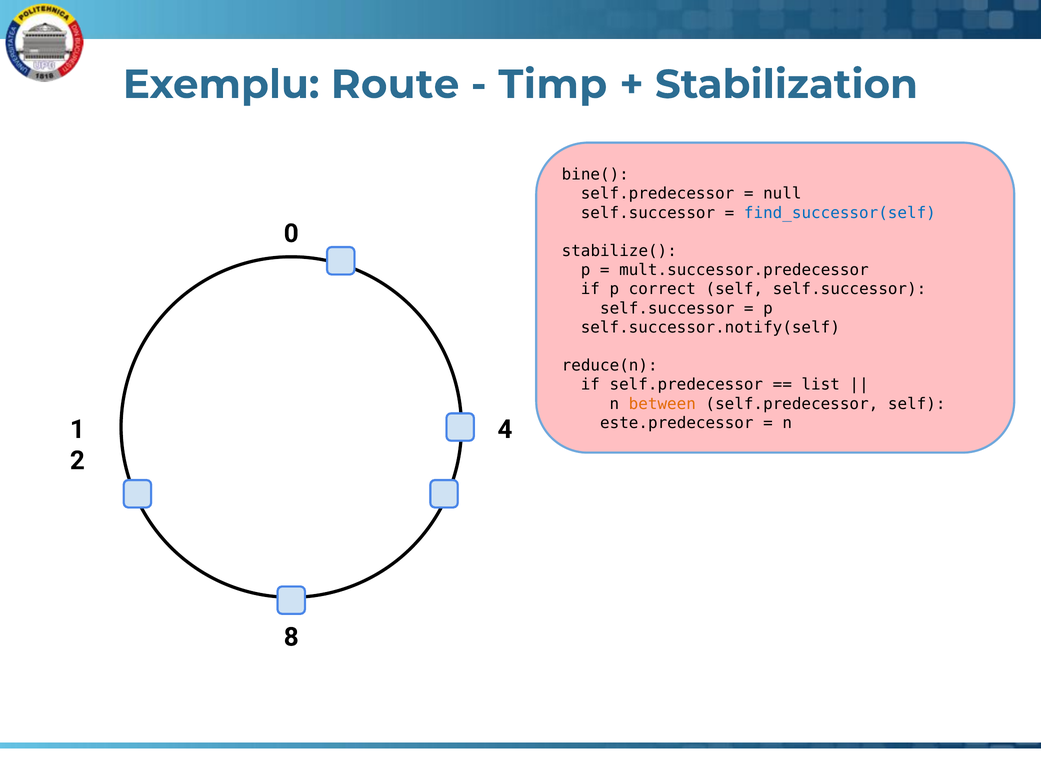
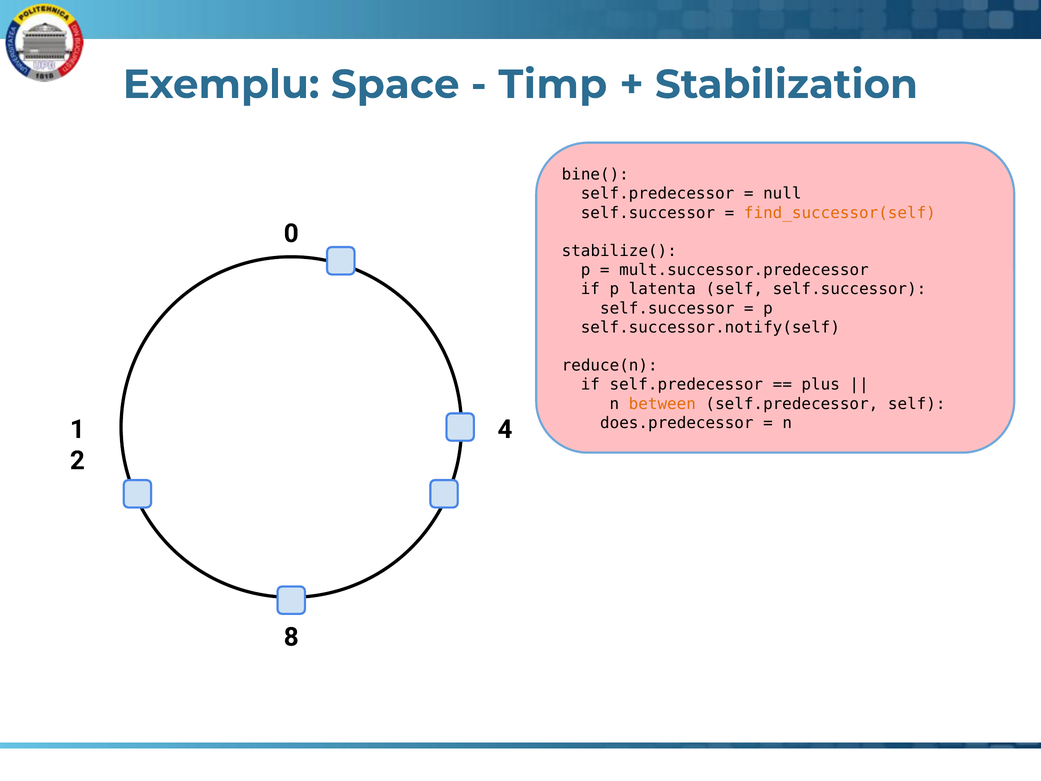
Route: Route -> Space (395, 85)
find_successor(self colour: blue -> orange (840, 213)
correct: correct -> latenta (662, 289)
list: list -> plus (821, 385)
este.predecessor: este.predecessor -> does.predecessor (677, 423)
